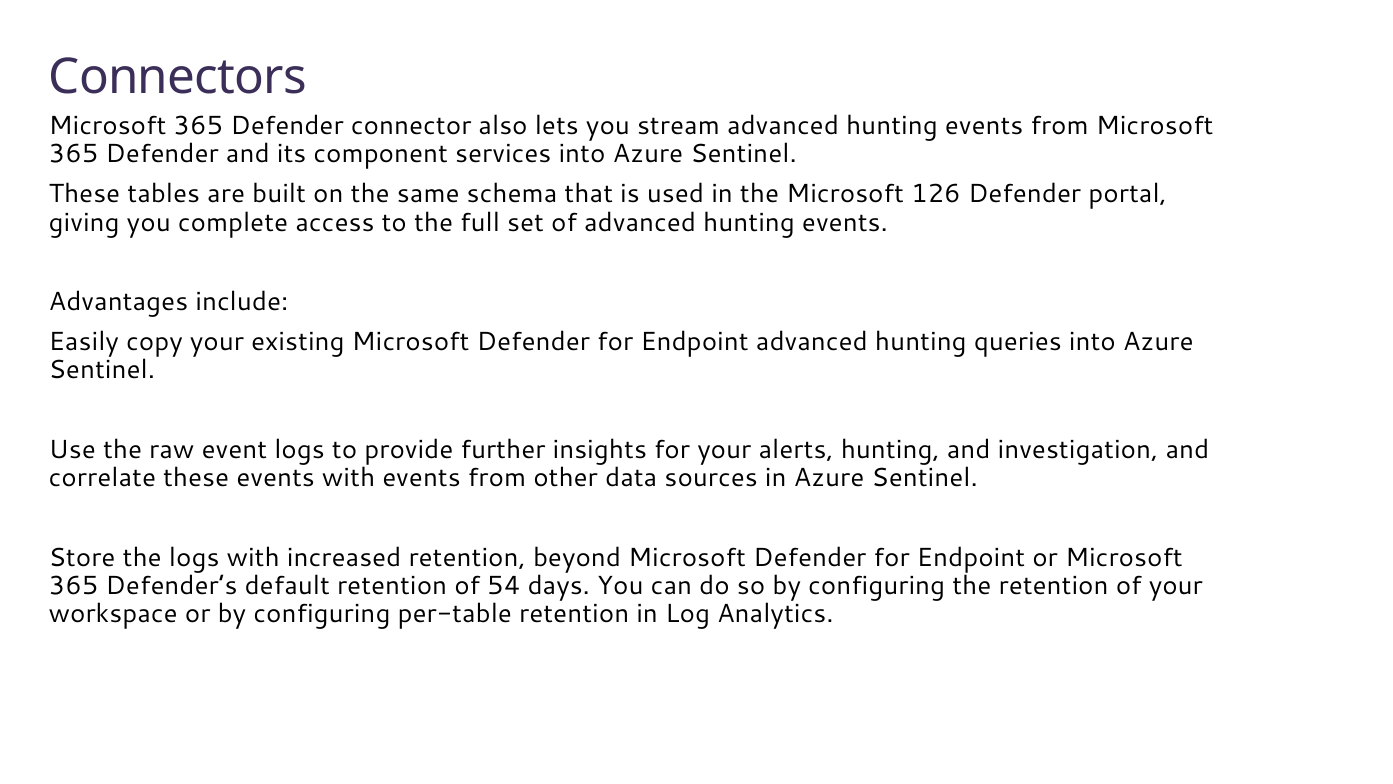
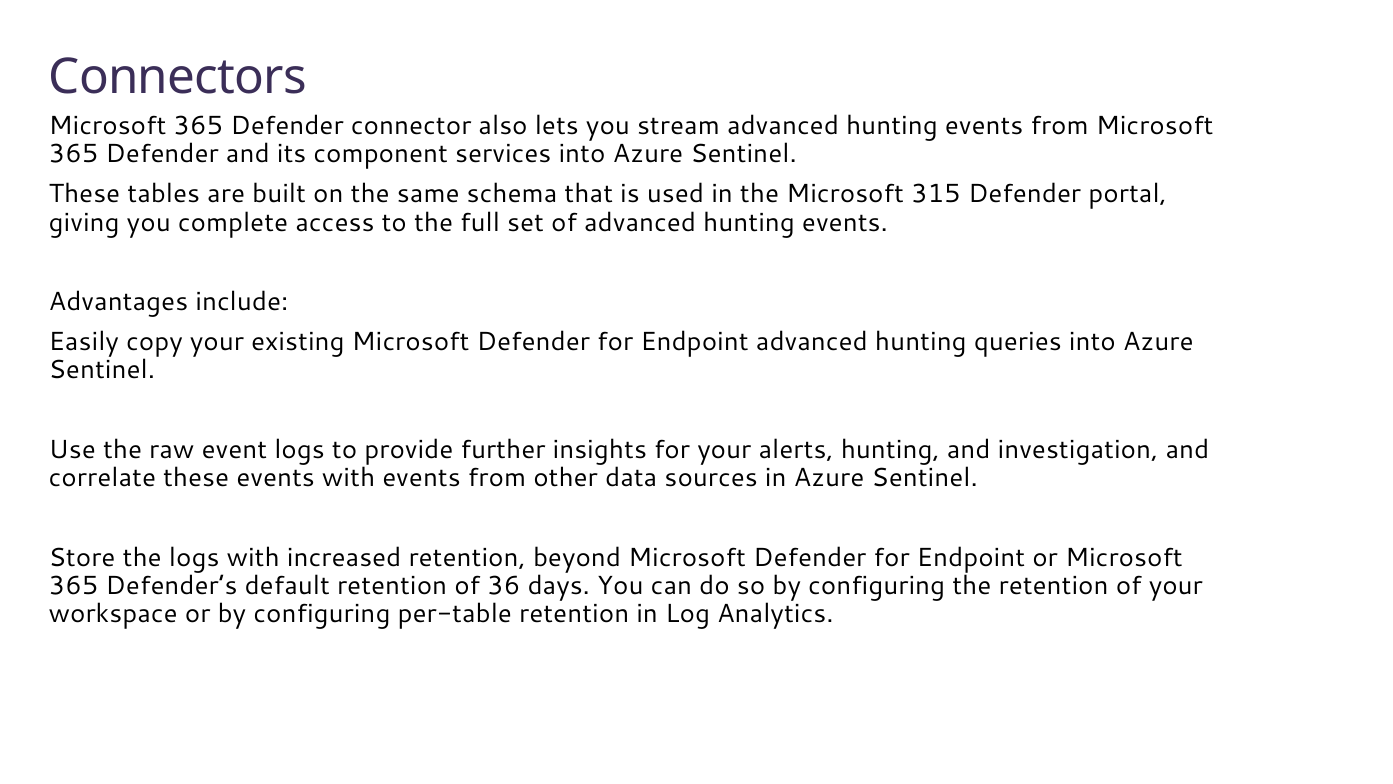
126: 126 -> 315 (936, 194)
54: 54 -> 36 (504, 585)
